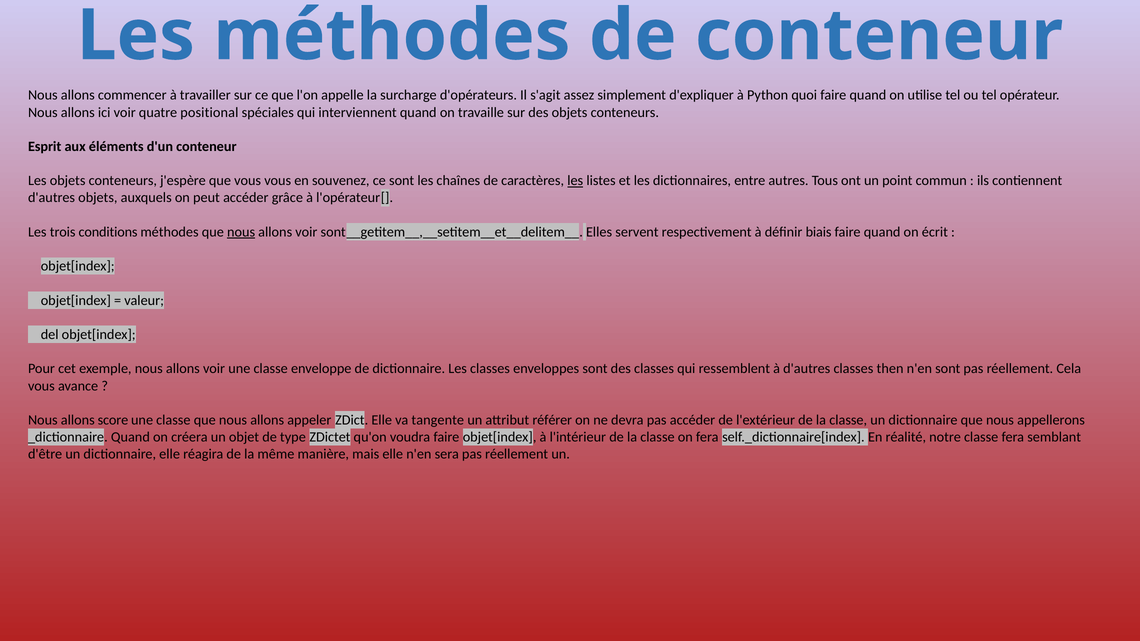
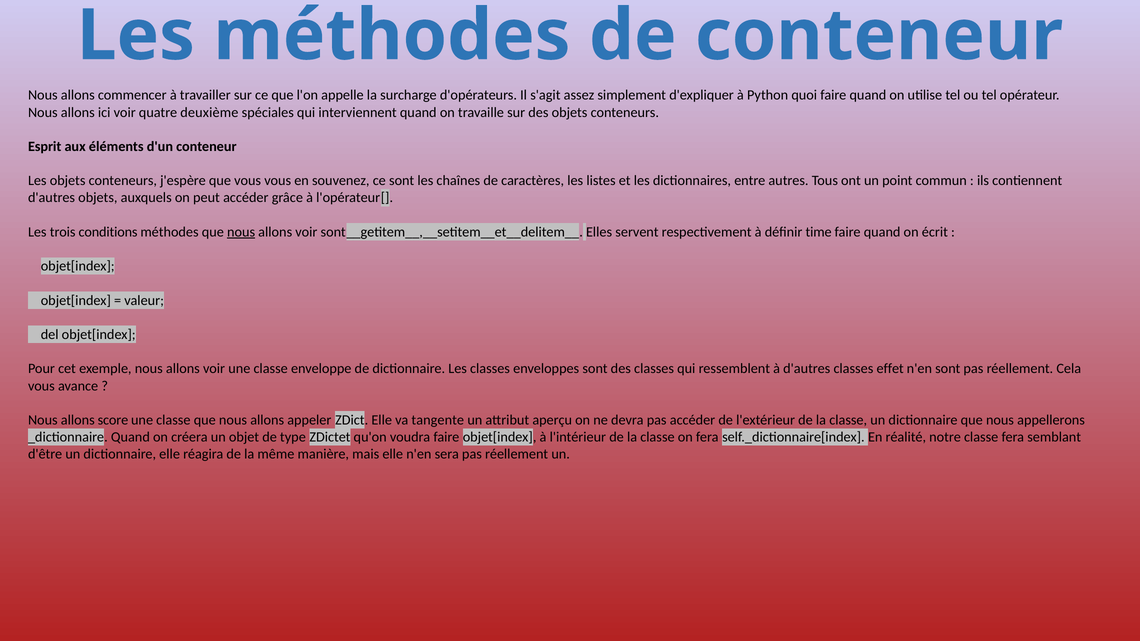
positional: positional -> deuxième (209, 112)
les underline: present -> none (575, 181)
biais: biais -> time (819, 232)
then: then -> effet (890, 369)
référer: référer -> aperçu (552, 420)
